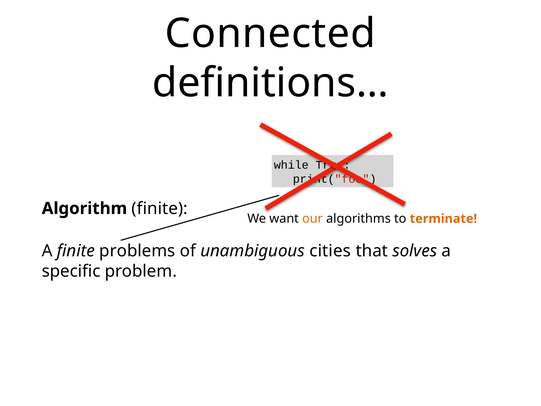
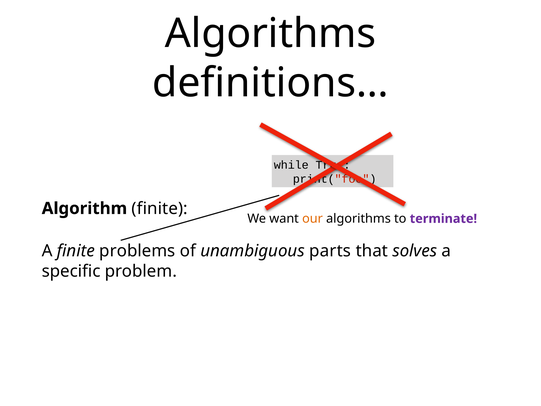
Connected: Connected -> Algorithms (271, 34)
terminate colour: orange -> purple (443, 219)
cities: cities -> parts (330, 251)
